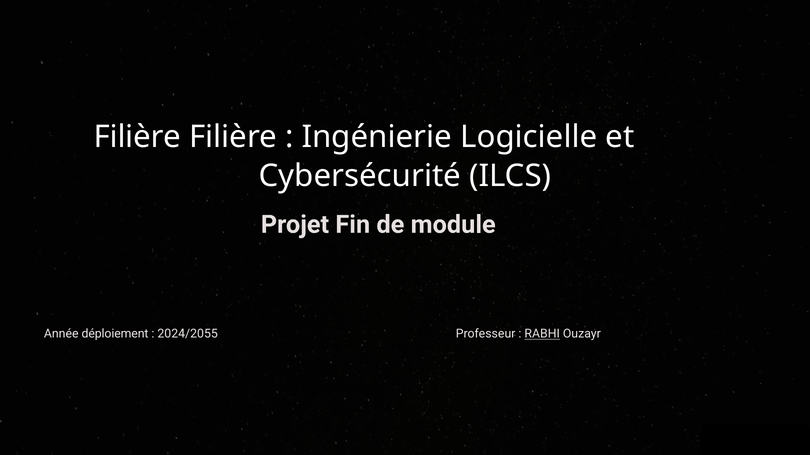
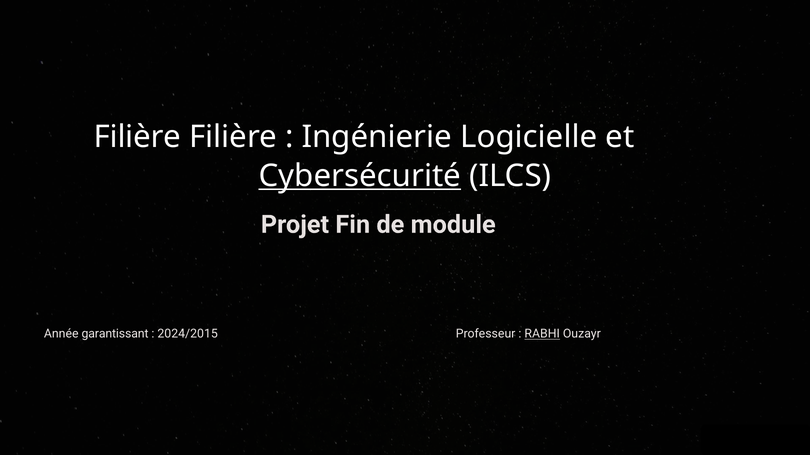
Cybersécurité underline: none -> present (360, 176)
déploiement: déploiement -> garantissant (115, 334)
2024/2055: 2024/2055 -> 2024/2015 (188, 334)
